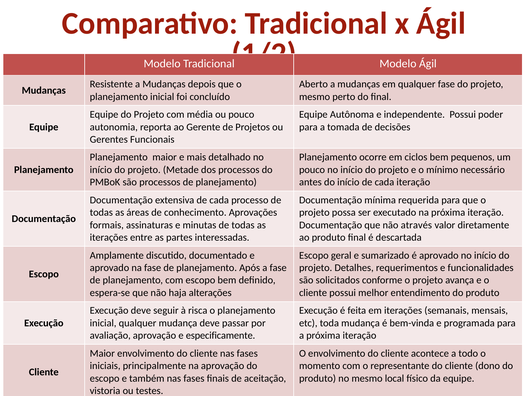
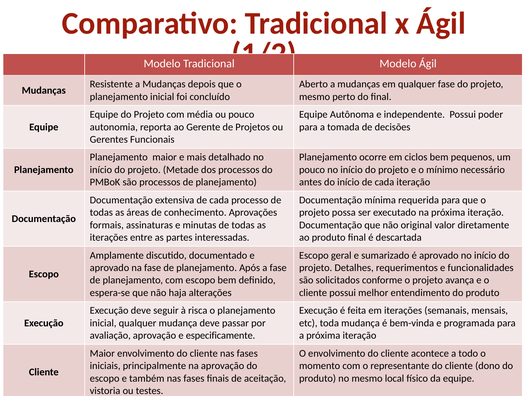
através: através -> original (416, 225)
